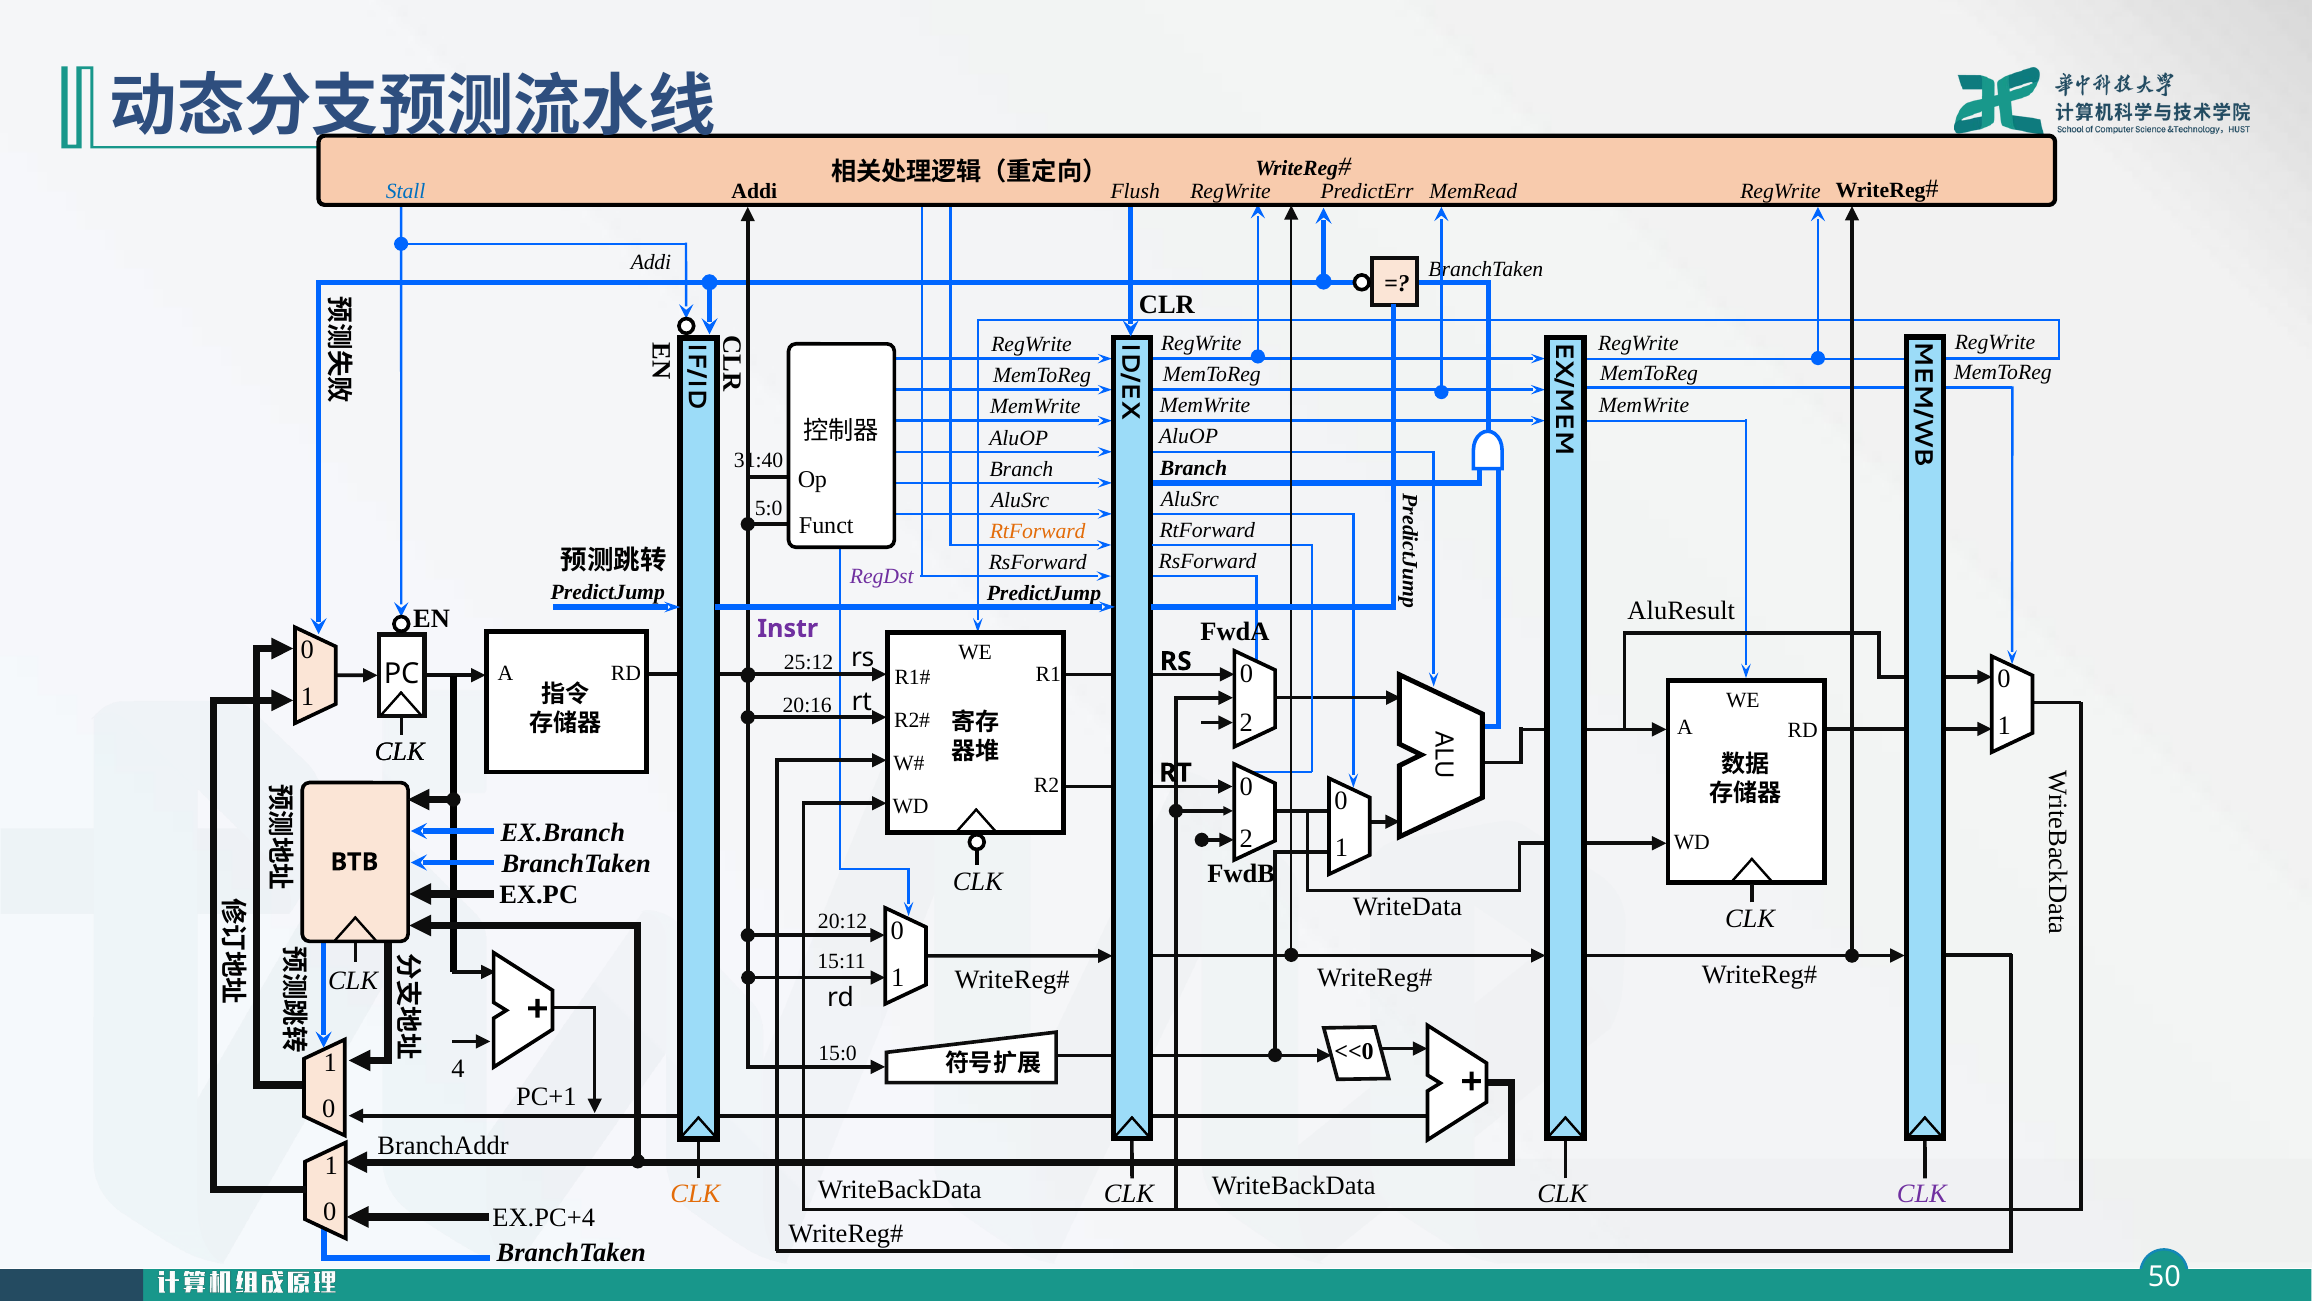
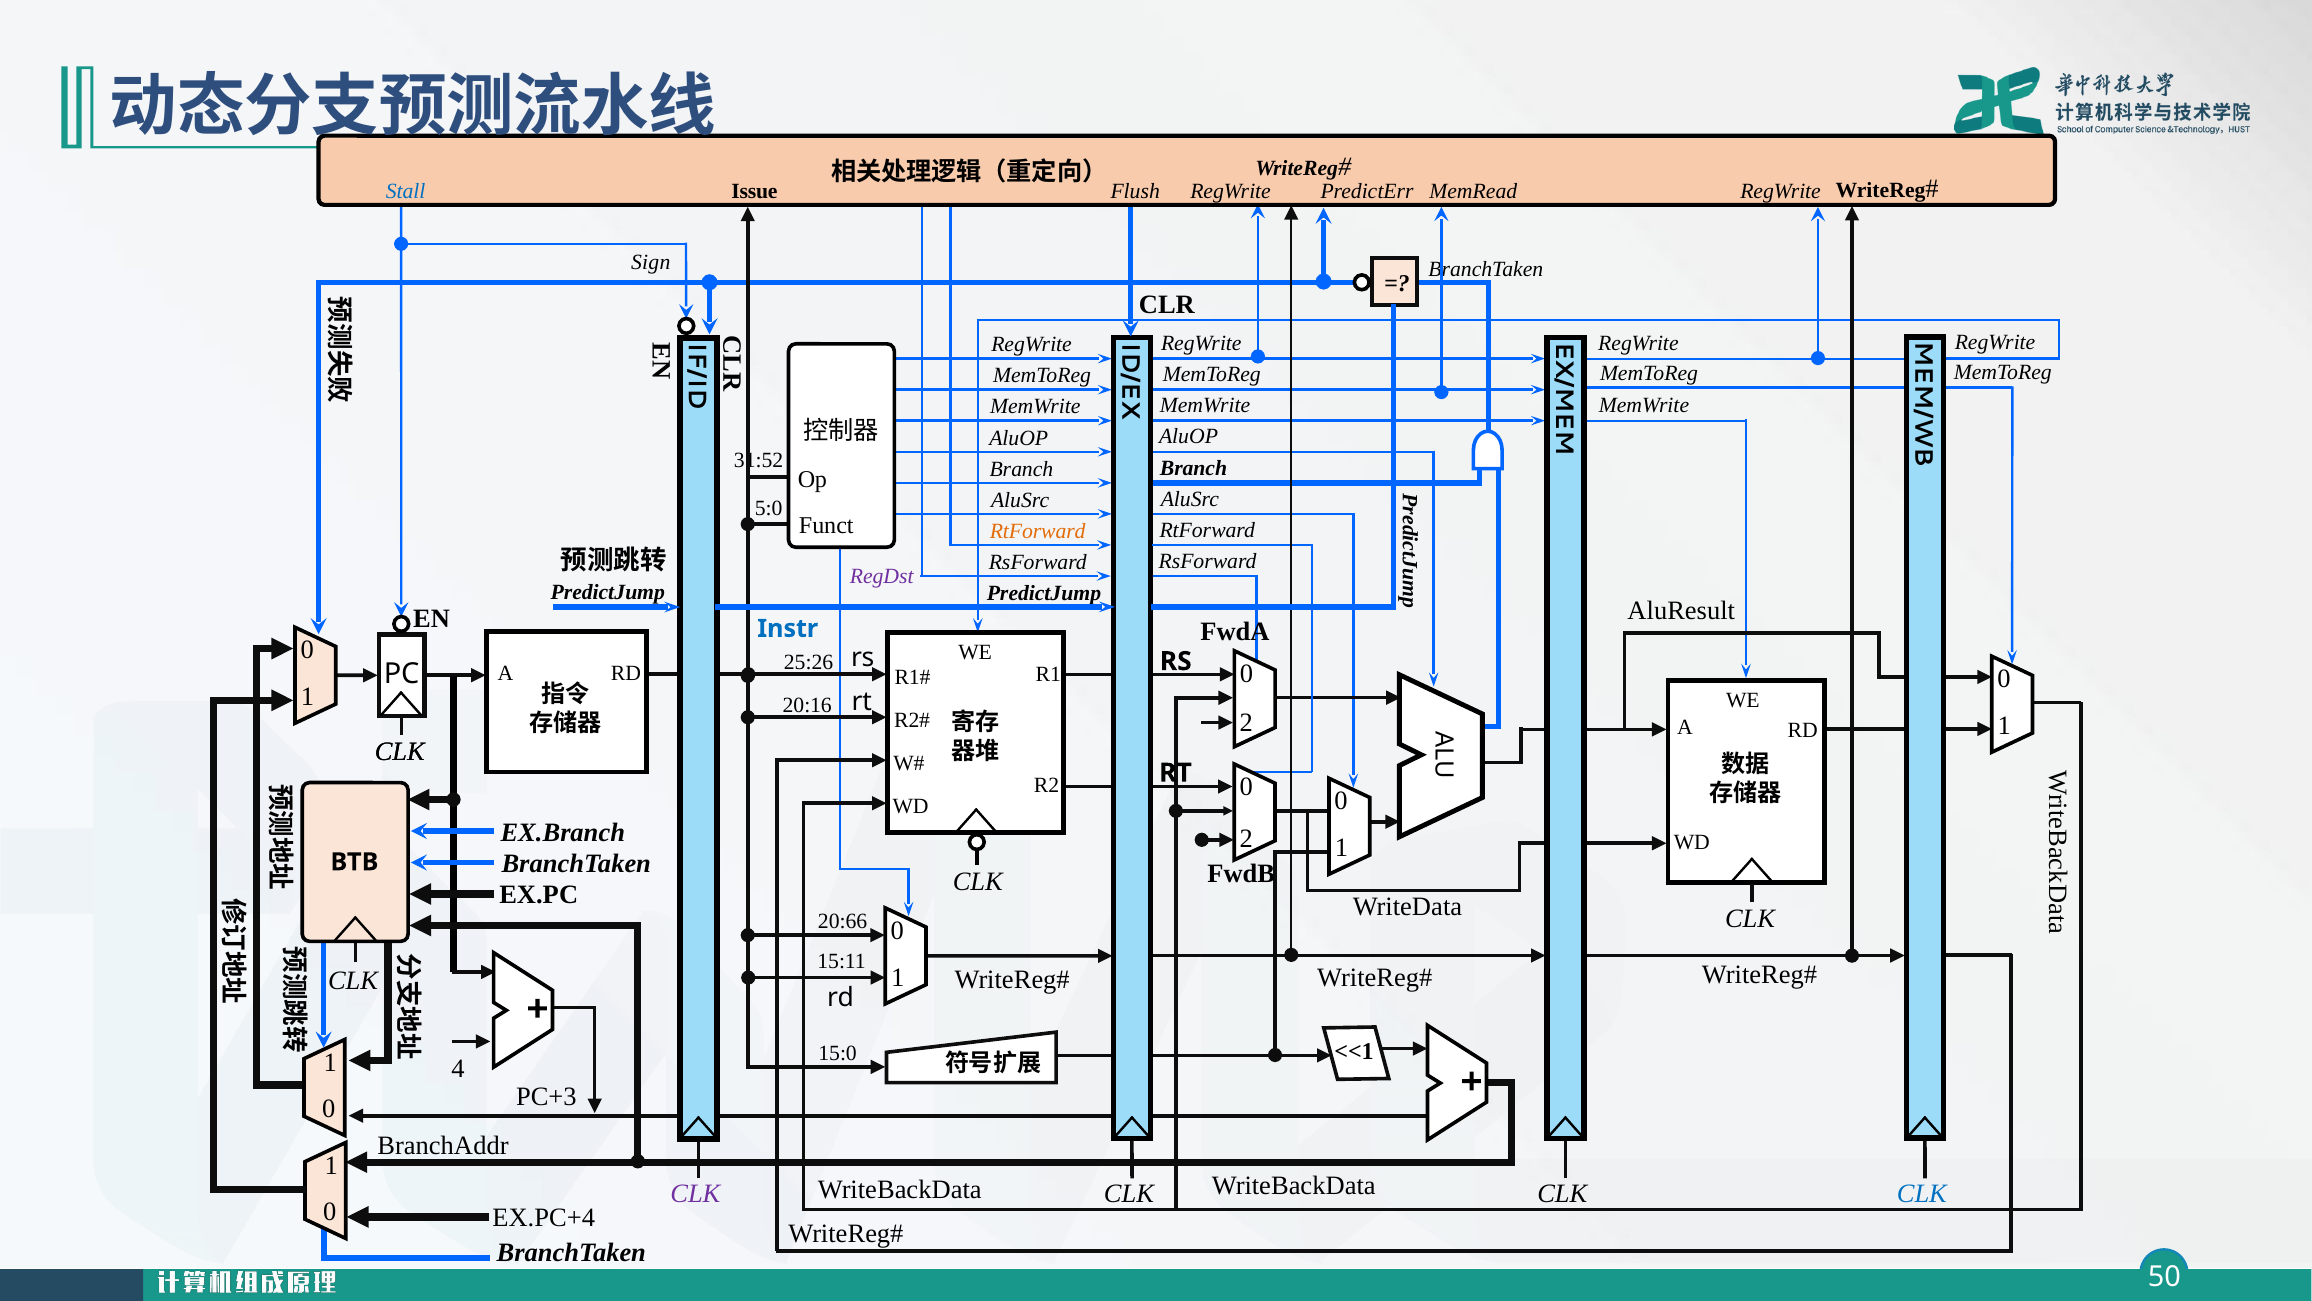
Addi: Addi -> Issue (754, 191)
Addi: Addi -> Sign (651, 262)
31:40: 31:40 -> 31:52 (759, 460)
Instr colour: purple -> blue (788, 628)
25:12: 25:12 -> 25:26 (809, 662)
20:12: 20:12 -> 20:66 (843, 921)
<<0: <<0 -> <<1 (1354, 1052)
PC+1: PC+1 -> PC+3 (546, 1097)
CLK colour: orange -> purple (695, 1193)
CLK colour: purple -> blue (1922, 1193)
